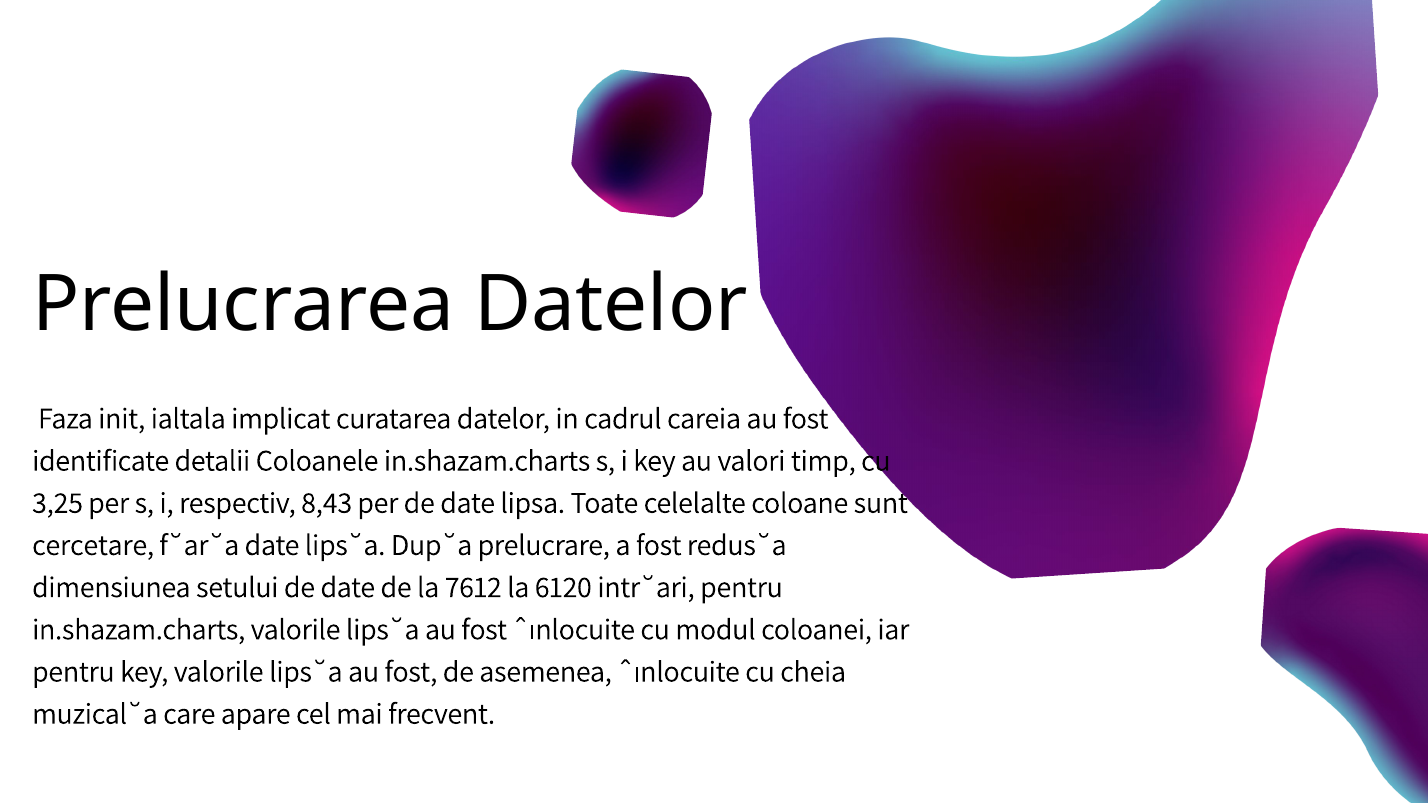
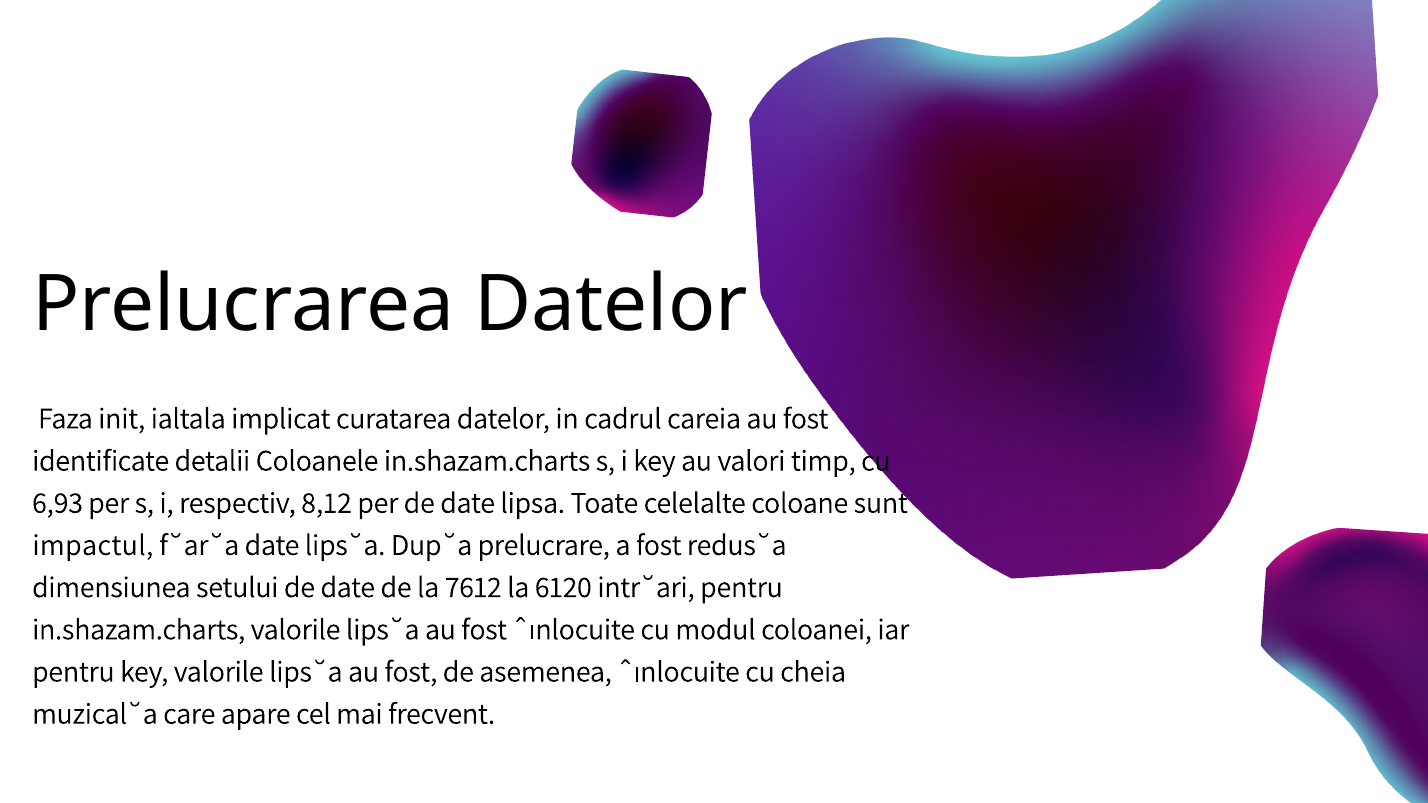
3,25: 3,25 -> 6,93 (58, 503)
8,43: 8,43 -> 8,12 (327, 503)
cercetare: cercetare -> impactul (93, 545)
